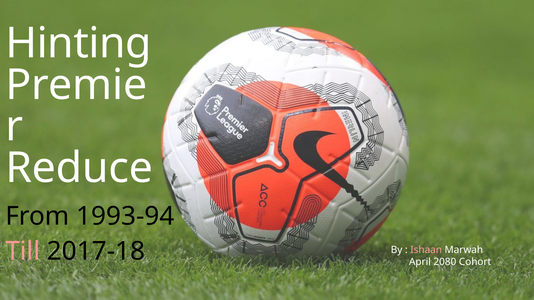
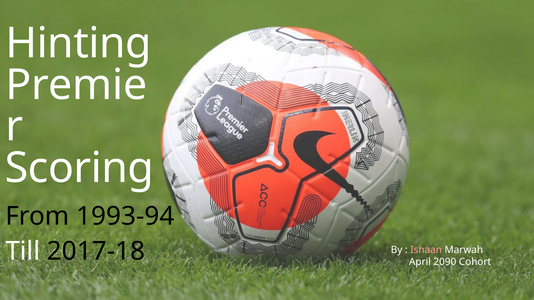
Reduce: Reduce -> Scoring (79, 168)
Till colour: pink -> white (23, 252)
2080: 2080 -> 2090 (445, 262)
